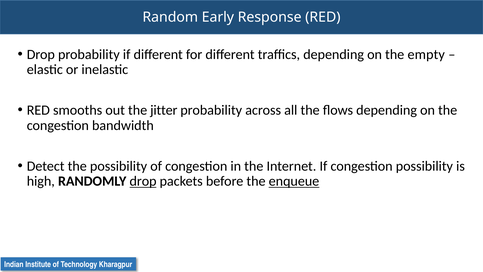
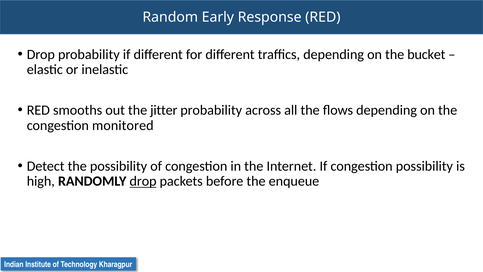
empty: empty -> bucket (426, 54)
bandwidth: bandwidth -> monitored (123, 125)
enqueue underline: present -> none (294, 181)
